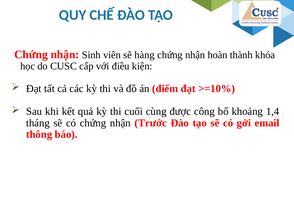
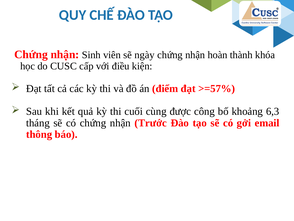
hàng: hàng -> ngày (145, 55)
>=10%: >=10% -> >=57% (217, 88)
1,4: 1,4 -> 6,3 (273, 111)
